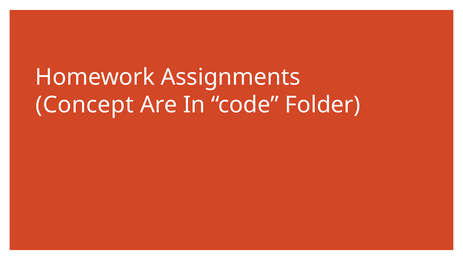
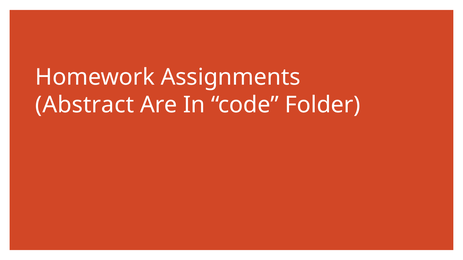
Concept: Concept -> Abstract (85, 105)
